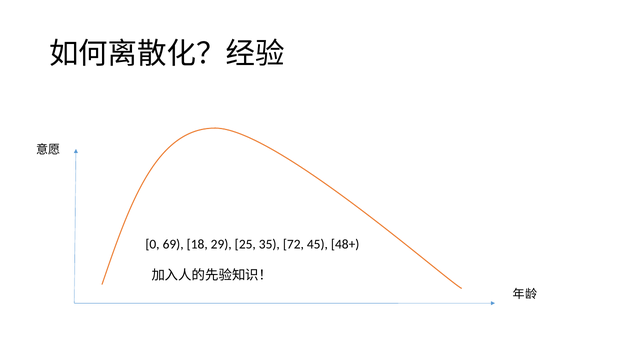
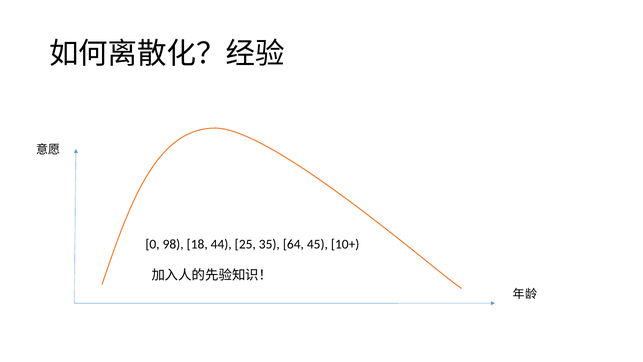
69: 69 -> 98 (173, 244)
29: 29 -> 44 (221, 244)
72: 72 -> 64 (293, 244)
48+: 48+ -> 10+ (345, 244)
